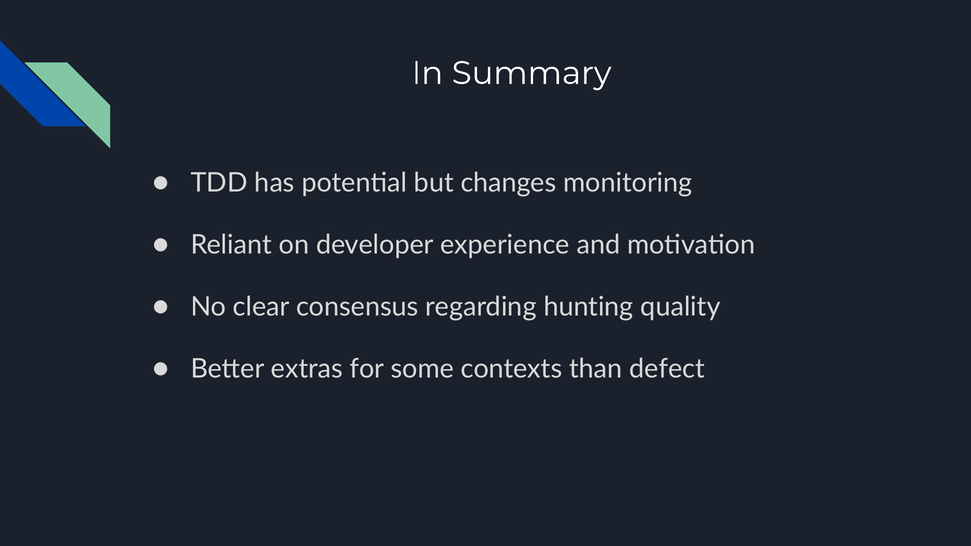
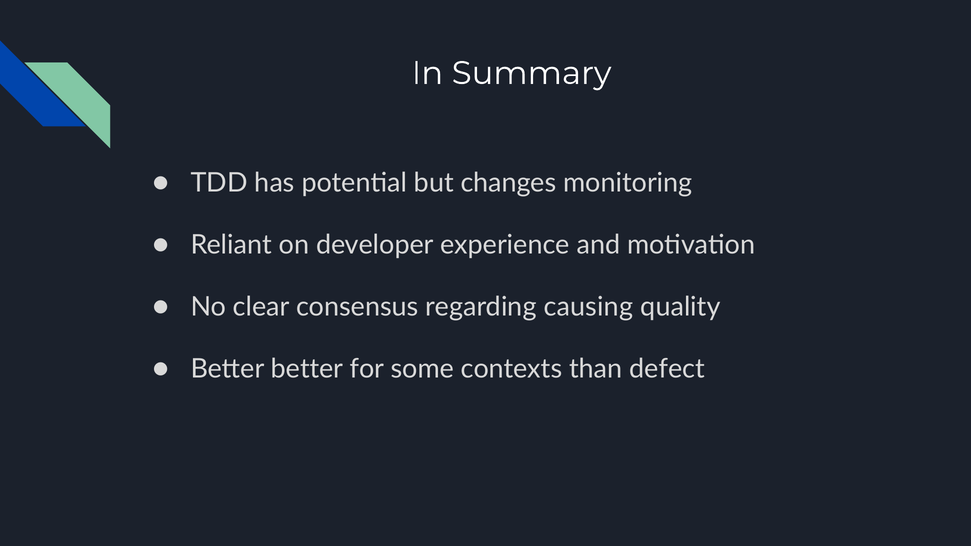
hunting: hunting -> causing (588, 307)
Better extras: extras -> better (307, 369)
